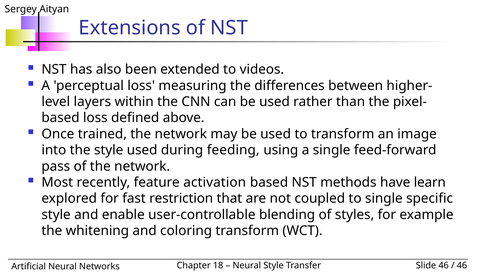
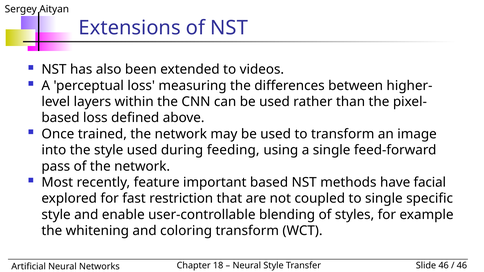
activation: activation -> important (215, 183)
learn: learn -> facial (430, 183)
